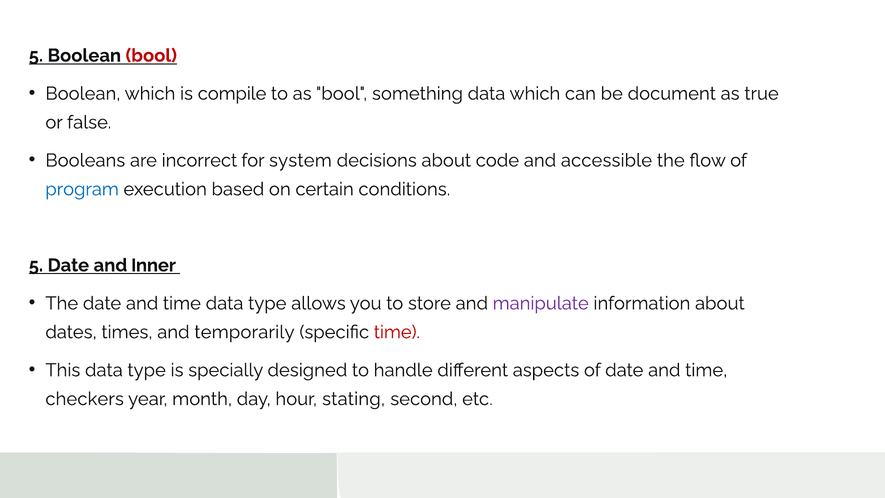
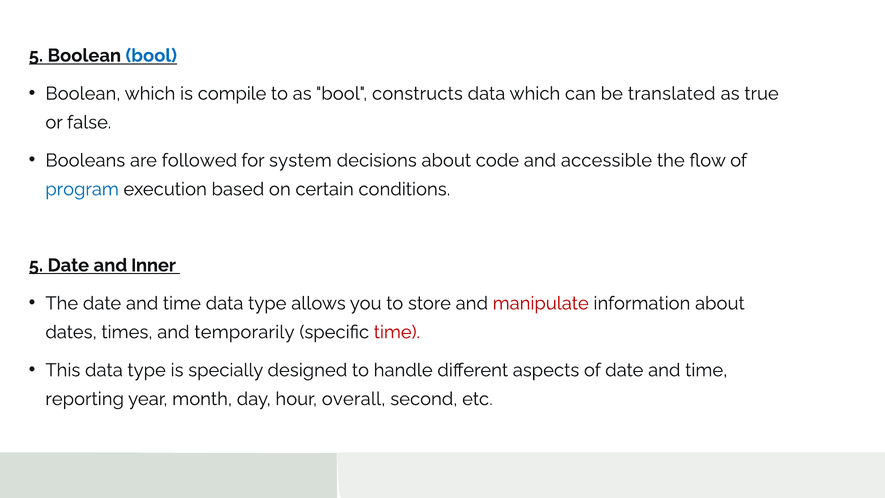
bool colour: red -> blue (151, 56)
something: something -> constructs (417, 94)
document: document -> translated (672, 94)
incorrect: incorrect -> followed (199, 160)
manipulate colour: purple -> red (541, 303)
checkers: checkers -> reporting (85, 399)
stating: stating -> overall (354, 399)
